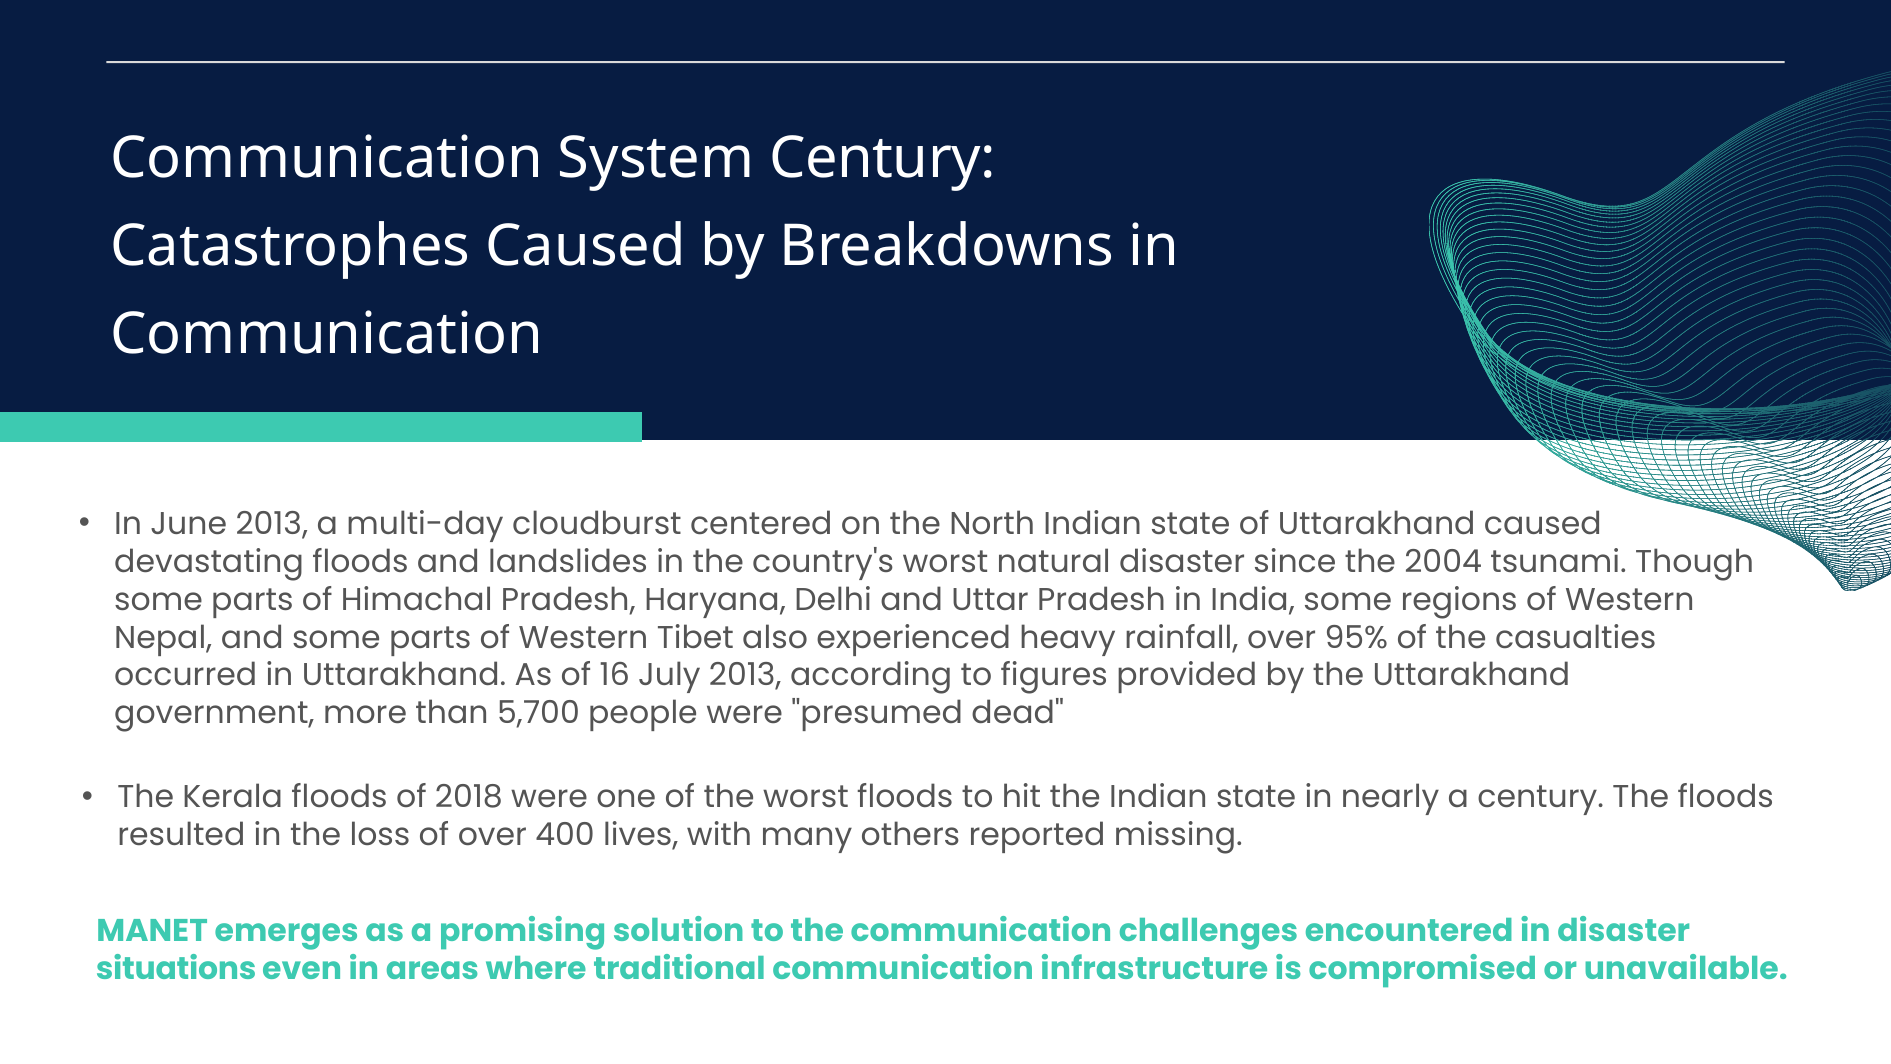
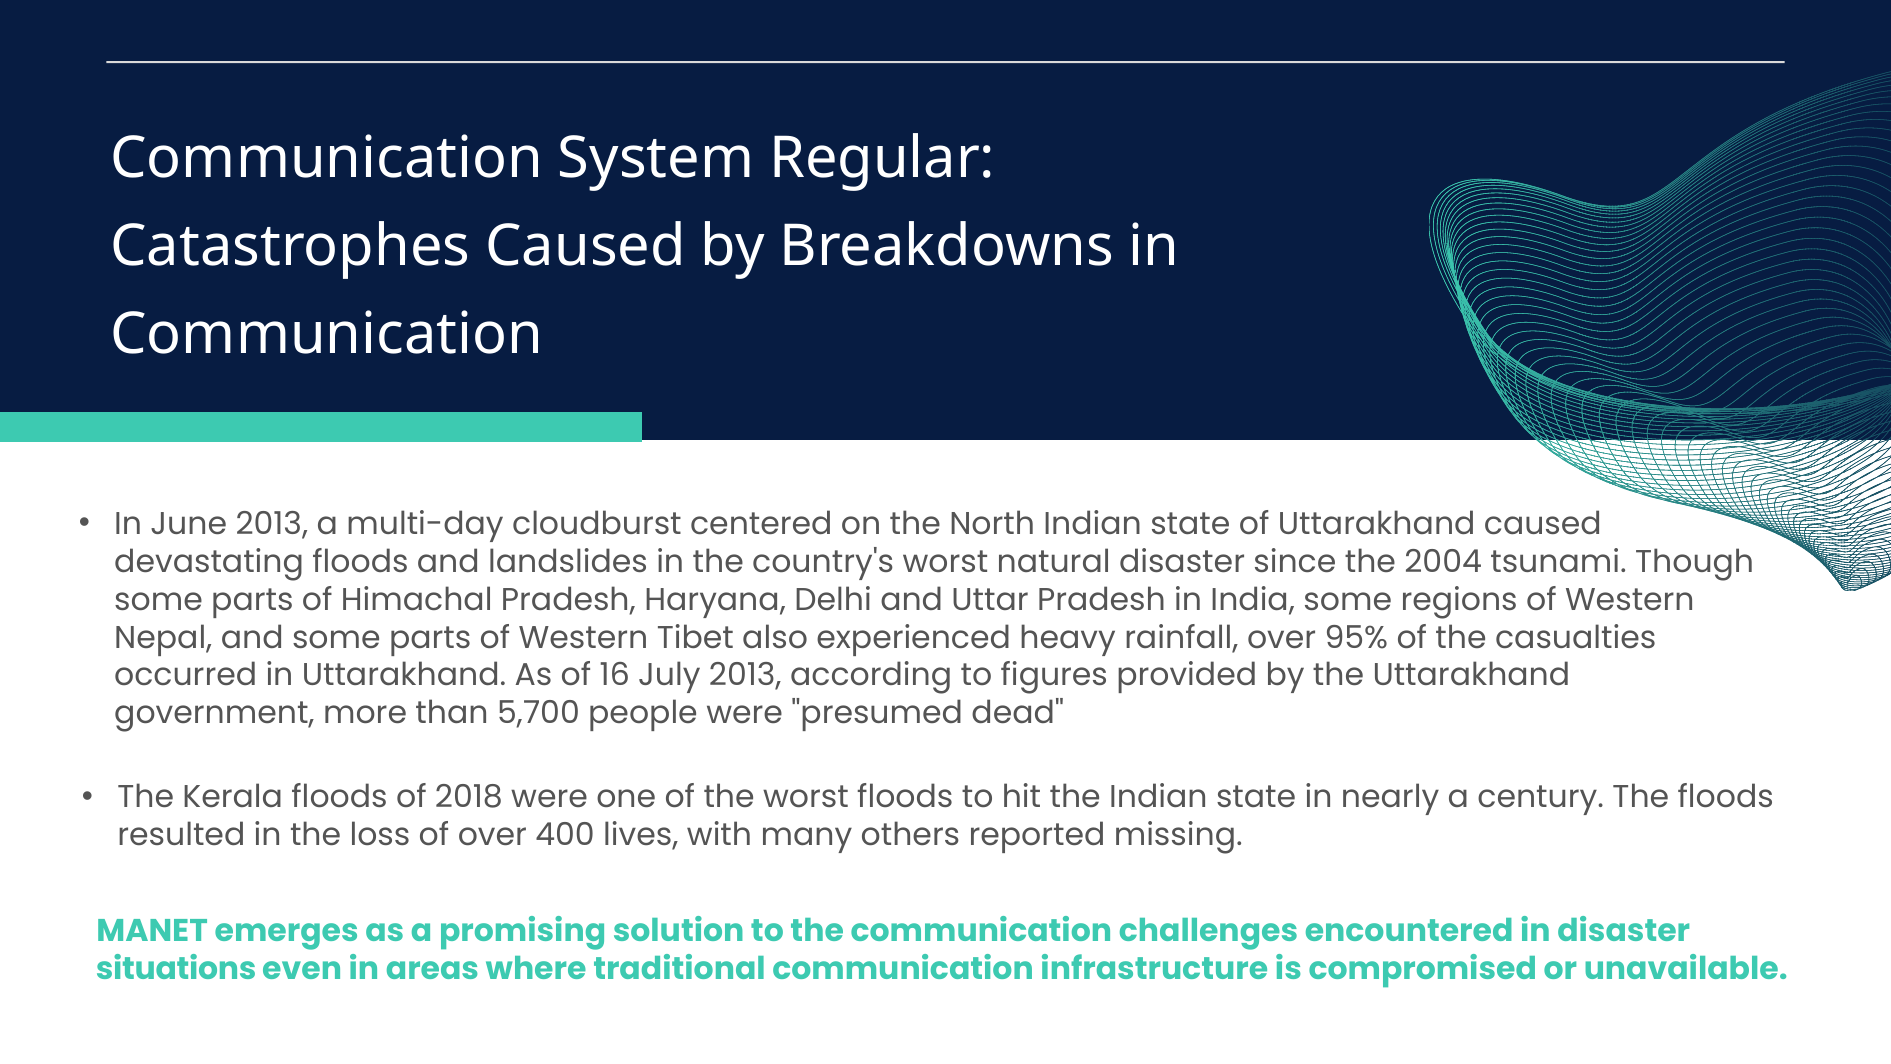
System Century: Century -> Regular (882, 158)
